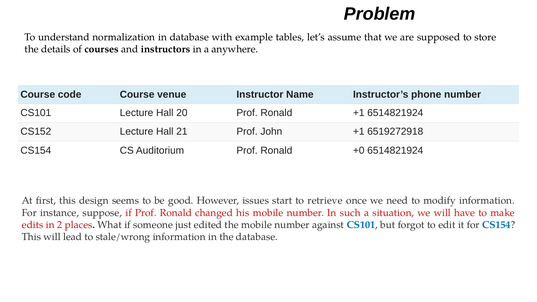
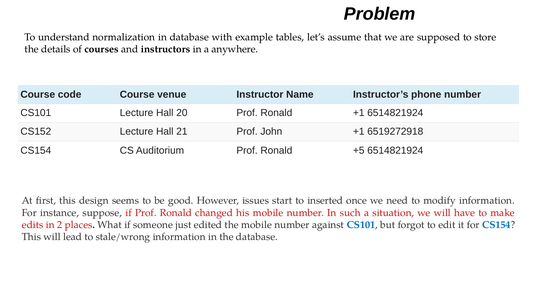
+0: +0 -> +5 (359, 150)
retrieve: retrieve -> inserted (325, 201)
